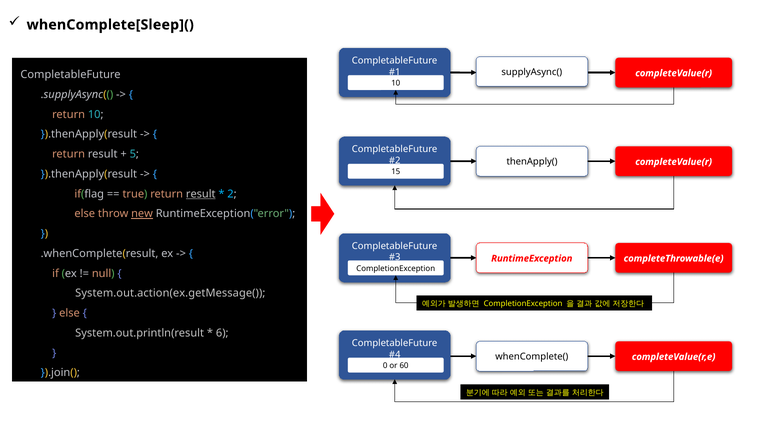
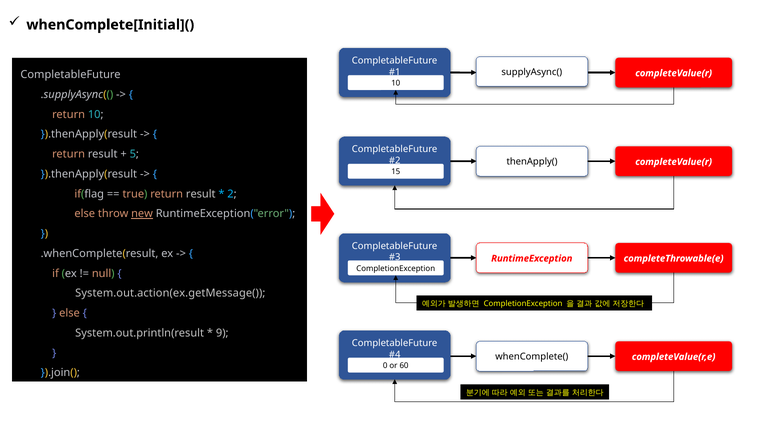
whenComplete[Sleep](: whenComplete[Sleep]( -> whenComplete[Initial]( (110, 25)
result underline: present -> none (201, 194)
6: 6 -> 9 (222, 333)
